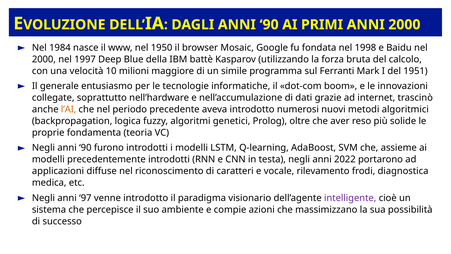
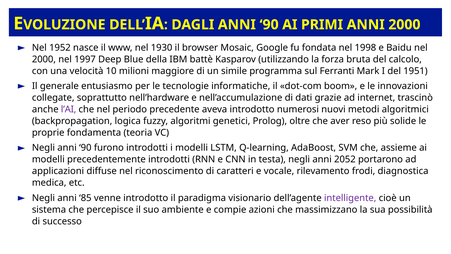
1984: 1984 -> 1952 (60, 48)
1950: 1950 -> 1930 (162, 48)
l’AI colour: orange -> purple (69, 109)
2022: 2022 -> 2052 (345, 159)
97: 97 -> 85 (85, 198)
